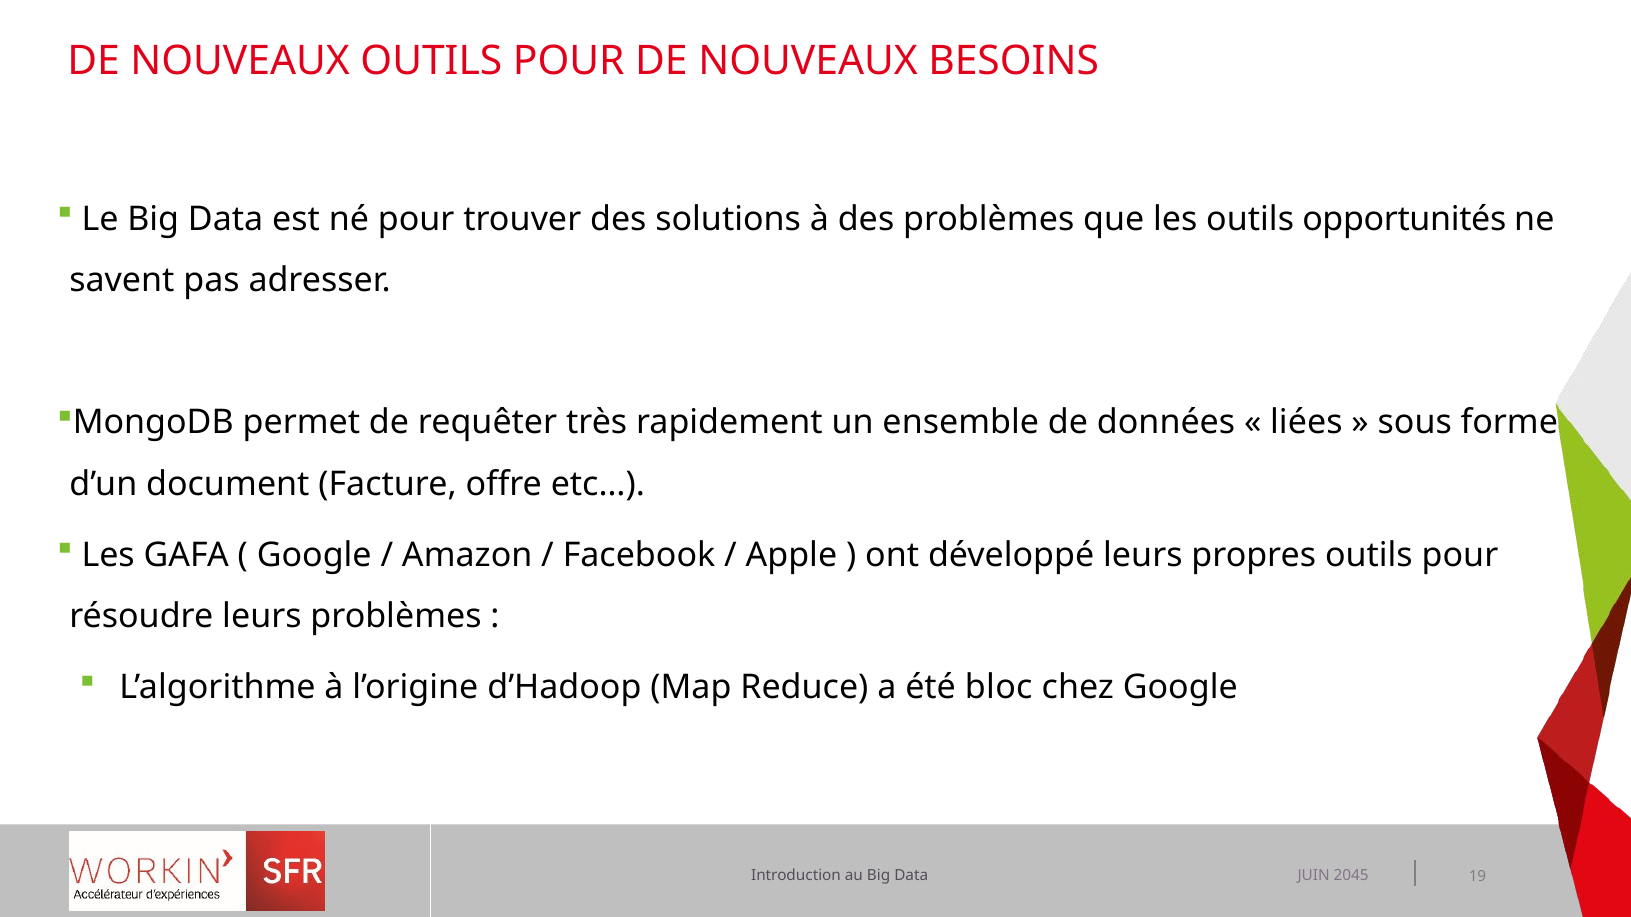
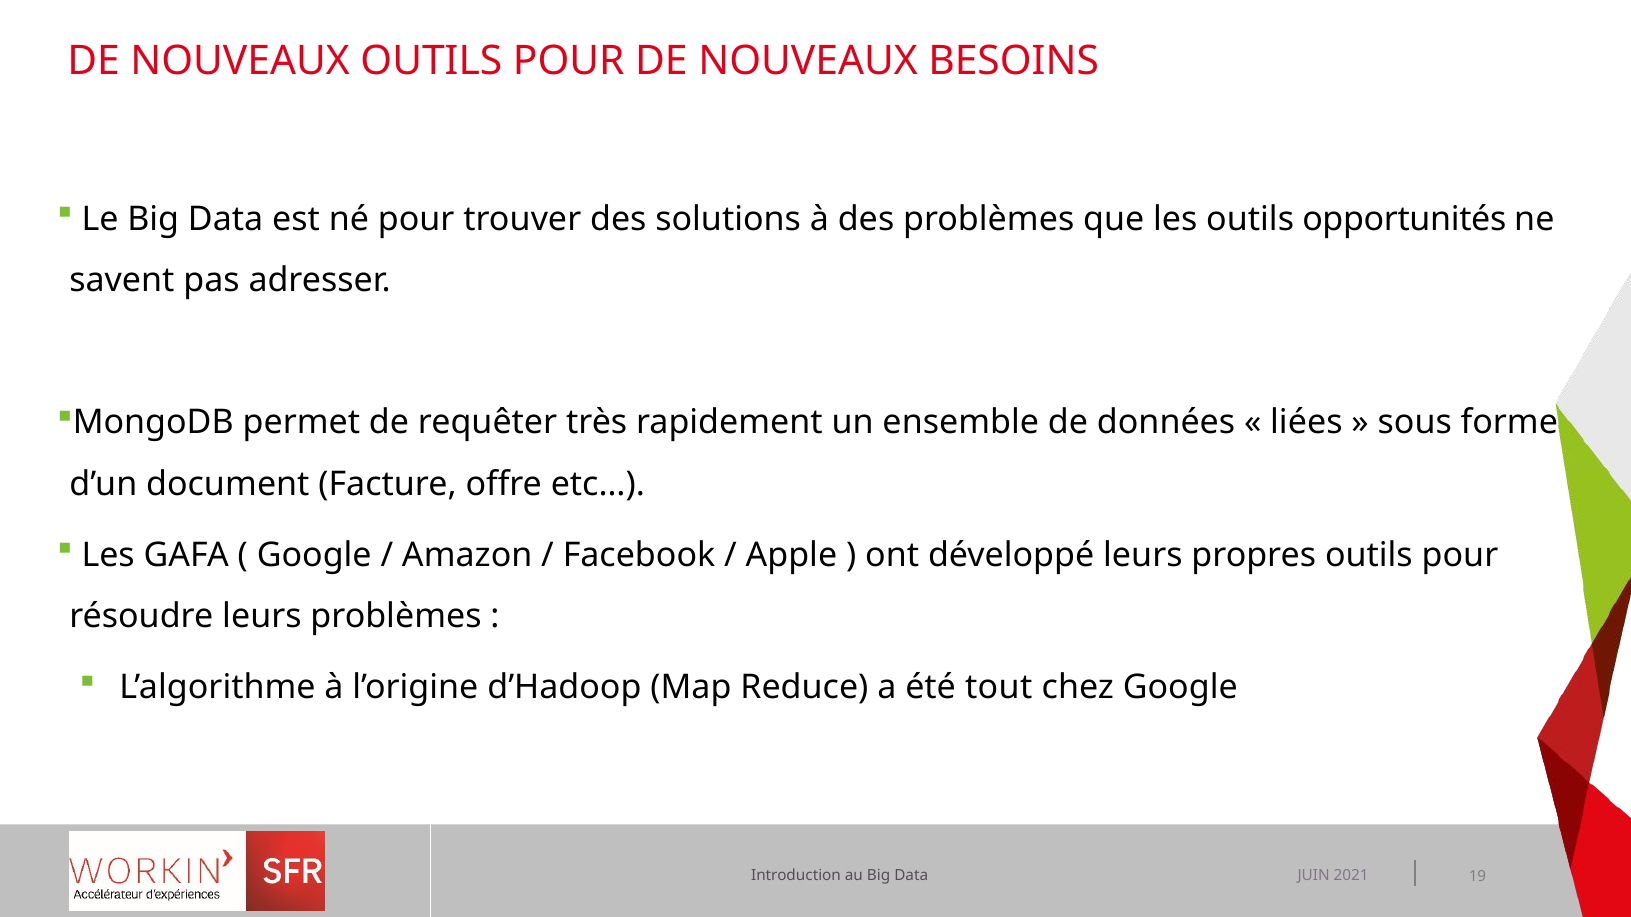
bloc: bloc -> tout (999, 688)
2045: 2045 -> 2021 (1351, 876)
